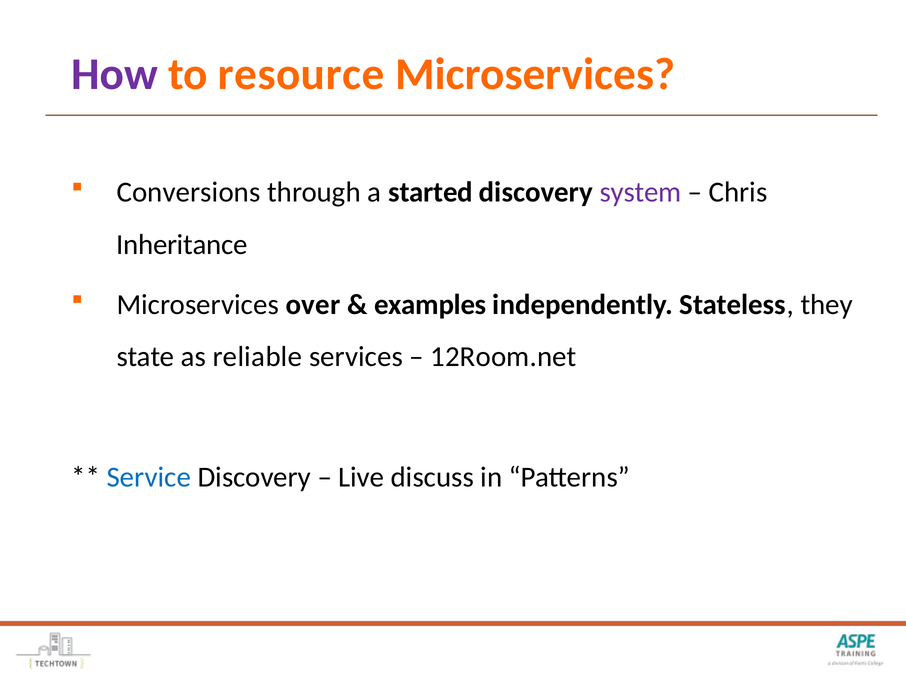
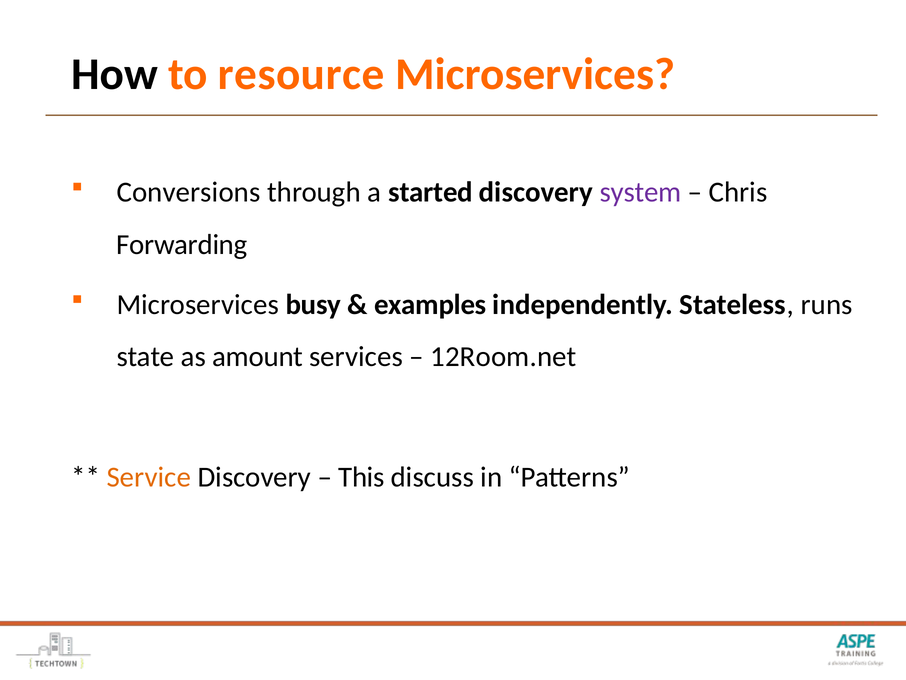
How colour: purple -> black (115, 74)
Inheritance: Inheritance -> Forwarding (182, 244)
over: over -> busy (313, 304)
they: they -> runs (827, 304)
reliable: reliable -> amount (258, 356)
Service colour: blue -> orange (149, 477)
Live: Live -> This (361, 477)
